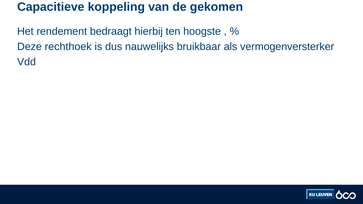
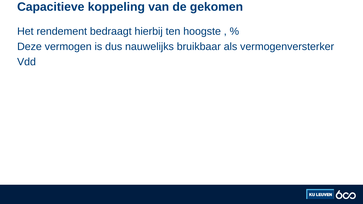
rechthoek: rechthoek -> vermogen (68, 47)
